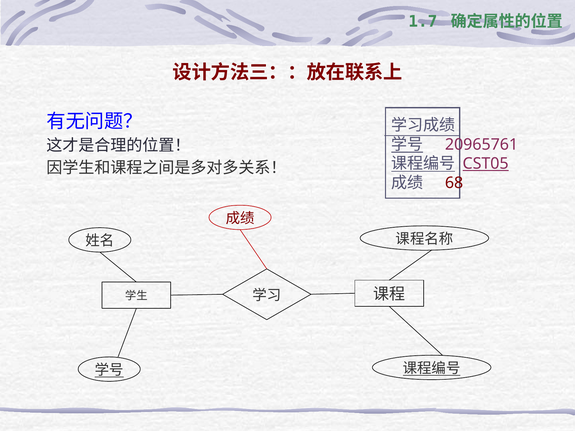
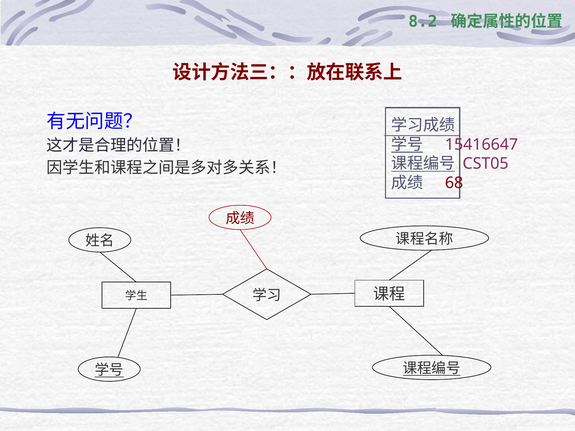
1.7: 1.7 -> 8.2 (423, 22)
20965761: 20965761 -> 15416647 (482, 145)
CST05 underline: present -> none (486, 164)
